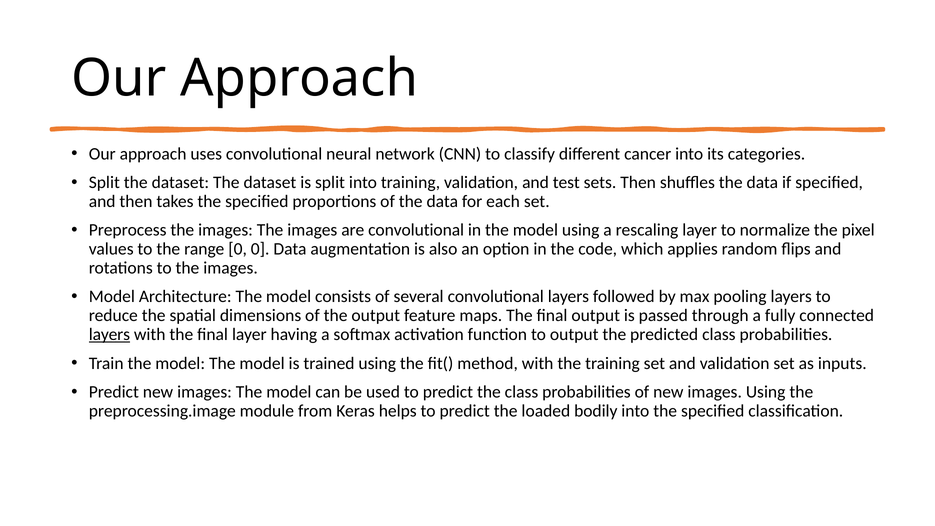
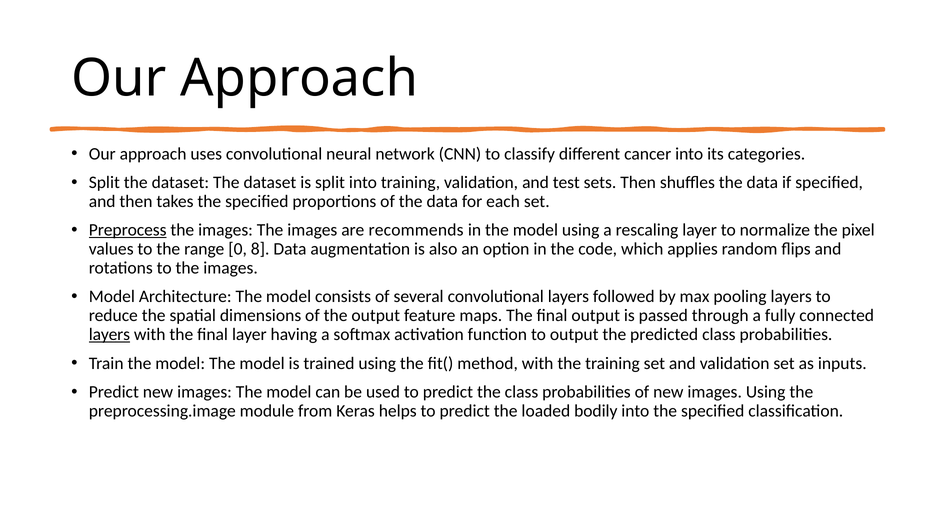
Preprocess underline: none -> present (128, 230)
are convolutional: convolutional -> recommends (416, 230)
0 0: 0 -> 8 (260, 249)
